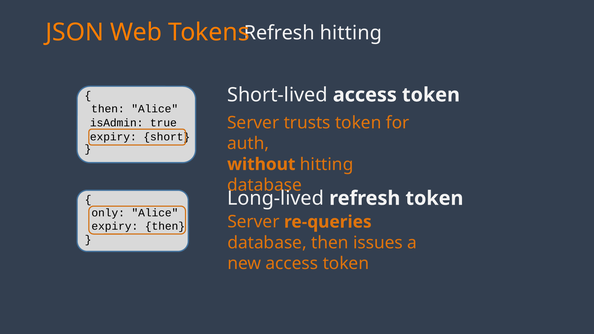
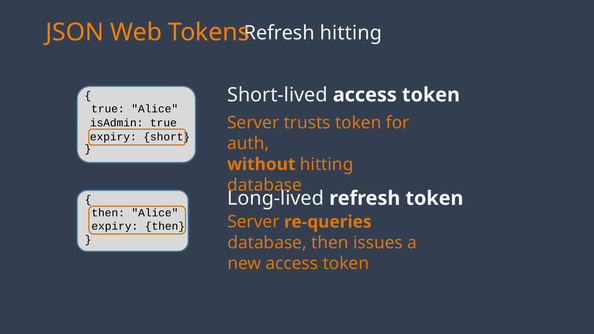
then: then -> true (108, 109)
only: only -> then (108, 213)
